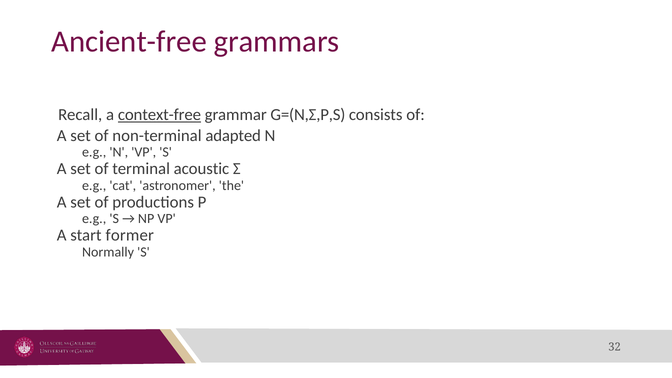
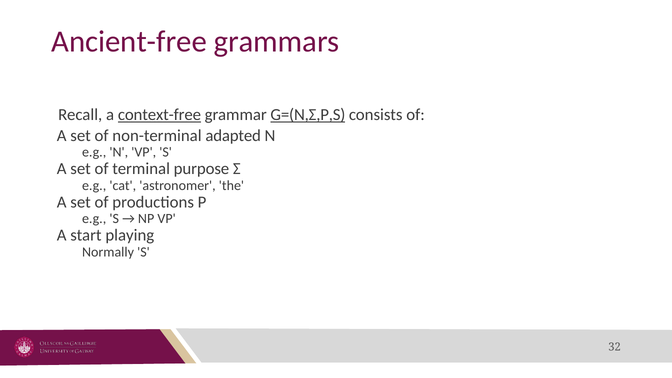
G=(N,Σ,P,S underline: none -> present (308, 115)
acoustic: acoustic -> purpose (201, 169)
former: former -> playing (130, 235)
